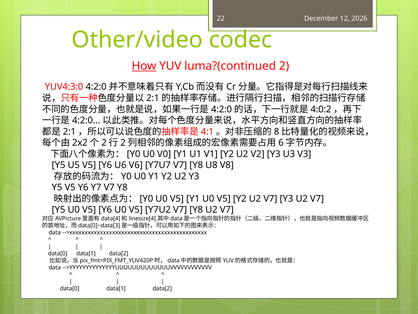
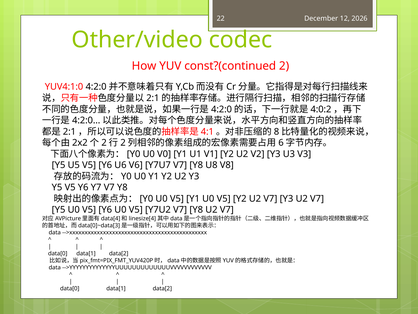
How underline: present -> none (144, 66)
luma?(continued: luma?(continued -> const?(continued (230, 66)
YUV4:3:0: YUV4:3:0 -> YUV4:1:0 (64, 87)
